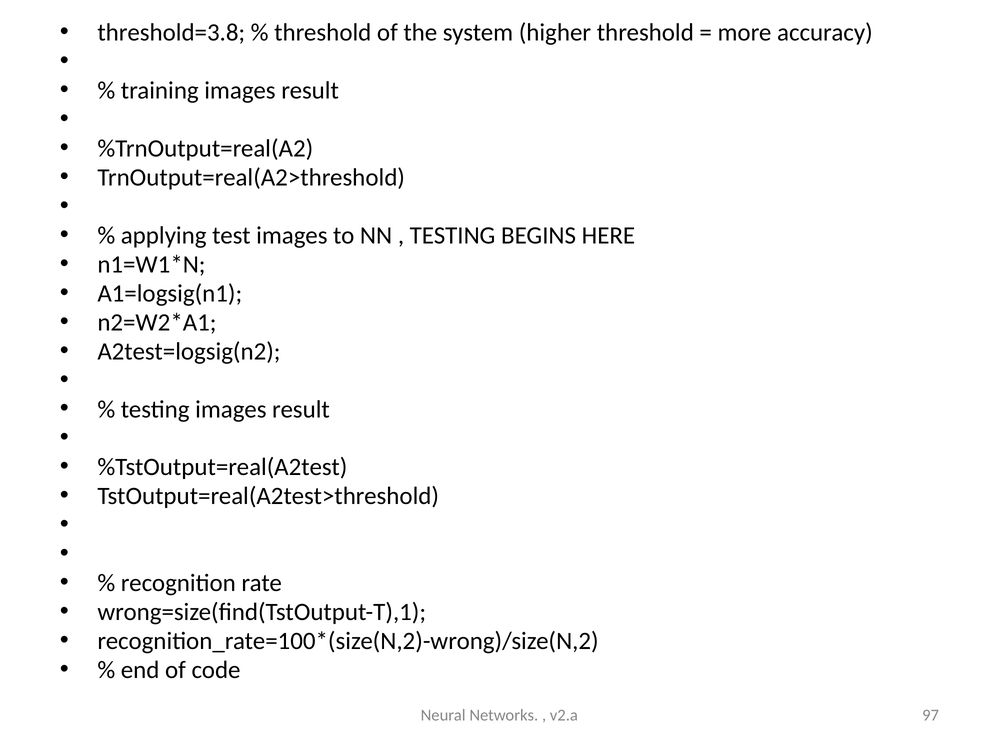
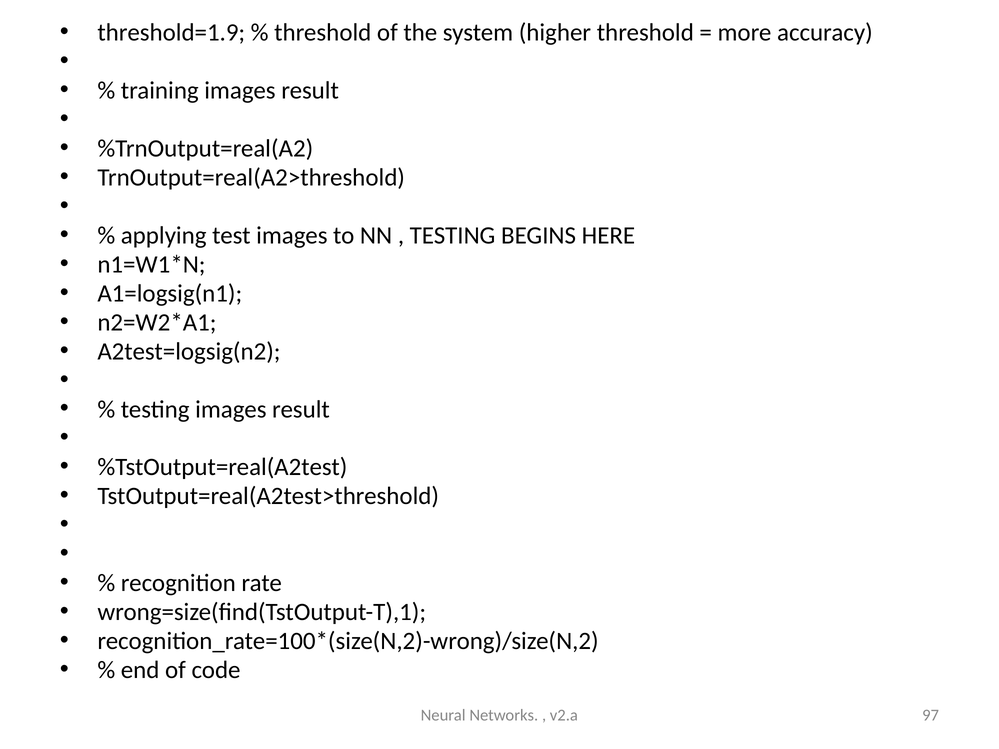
threshold=3.8: threshold=3.8 -> threshold=1.9 (171, 33)
